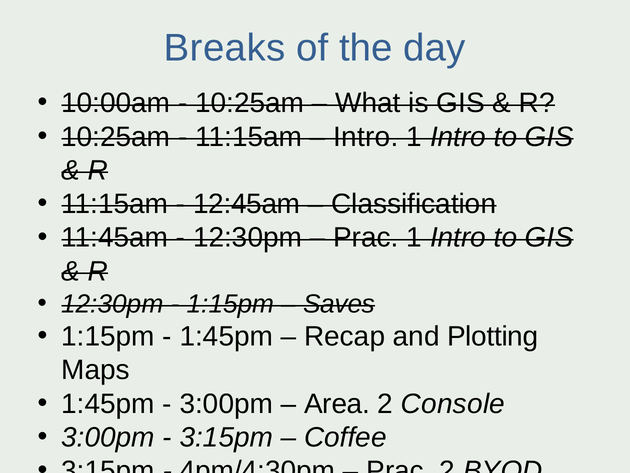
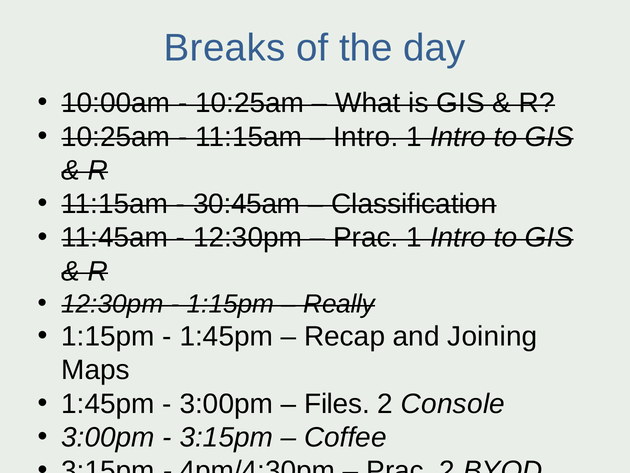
12:45am: 12:45am -> 30:45am (247, 204)
Saves: Saves -> Really (339, 304)
Plotting: Plotting -> Joining (492, 336)
Area: Area -> Files (337, 403)
